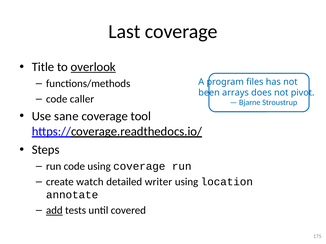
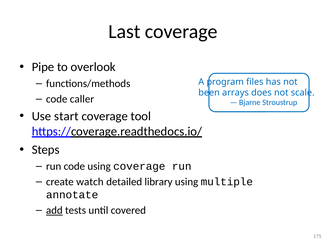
Title: Title -> Pipe (43, 67)
overlook underline: present -> none (93, 67)
pivot: pivot -> scale (303, 93)
sane: sane -> start (66, 116)
writer: writer -> library (159, 182)
location: location -> multiple (227, 182)
